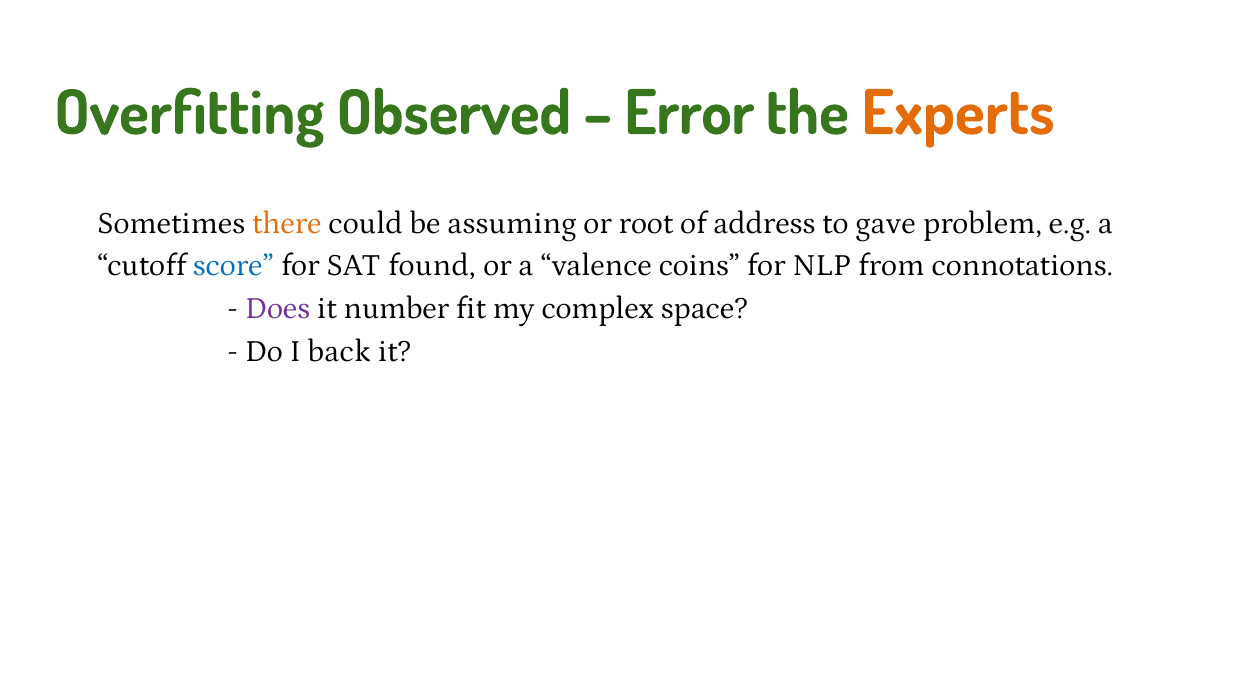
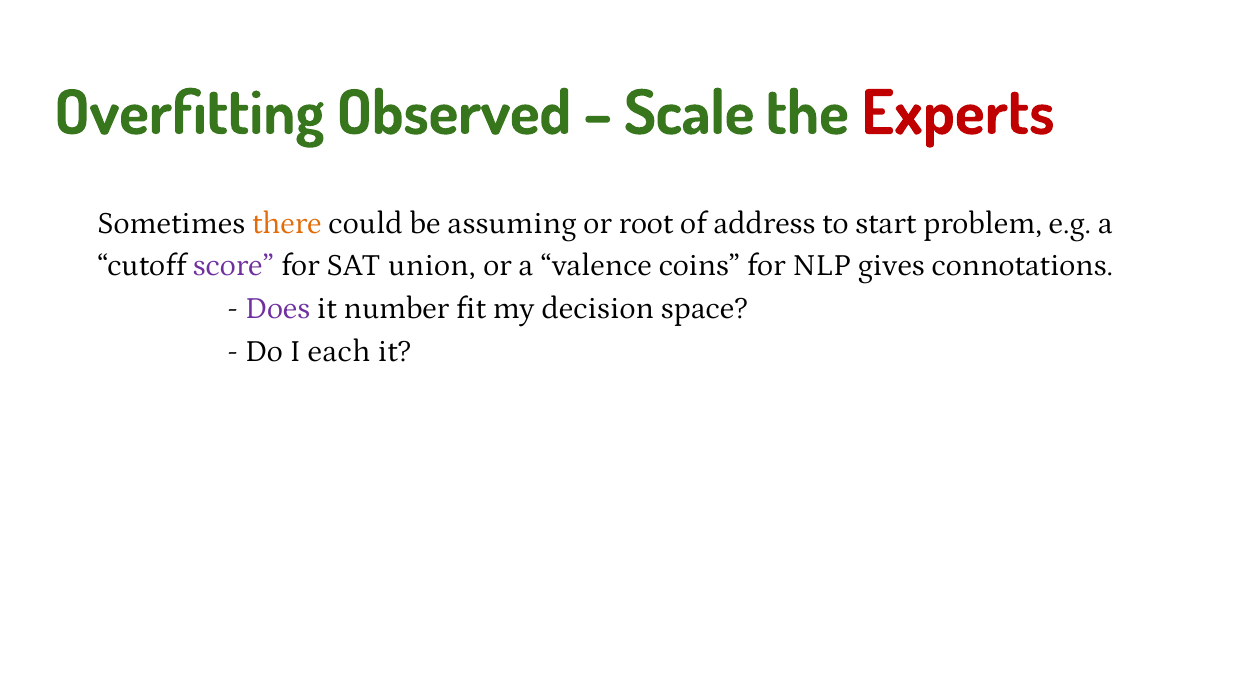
Error: Error -> Scale (689, 114)
Experts colour: orange -> red (958, 114)
gave: gave -> start (886, 223)
score colour: blue -> purple (233, 266)
found: found -> union (432, 266)
from: from -> gives (891, 266)
complex: complex -> decision (598, 308)
back: back -> each (339, 351)
